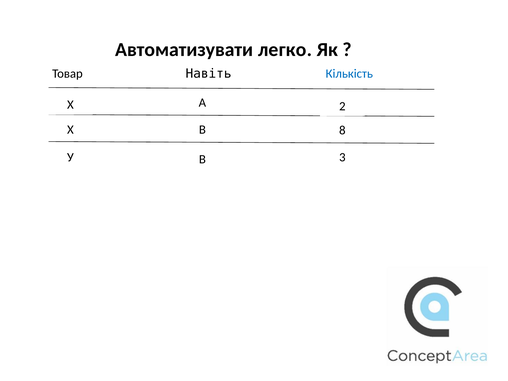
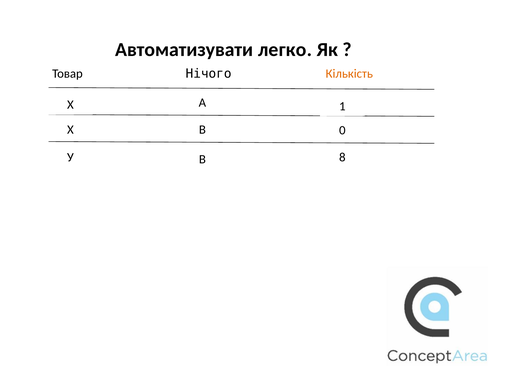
Навіть: Навіть -> Нічого (209, 74)
Кількість colour: blue -> orange (349, 74)
2: 2 -> 1 (342, 106)
8: 8 -> 0 (342, 130)
3: 3 -> 8 (342, 157)
